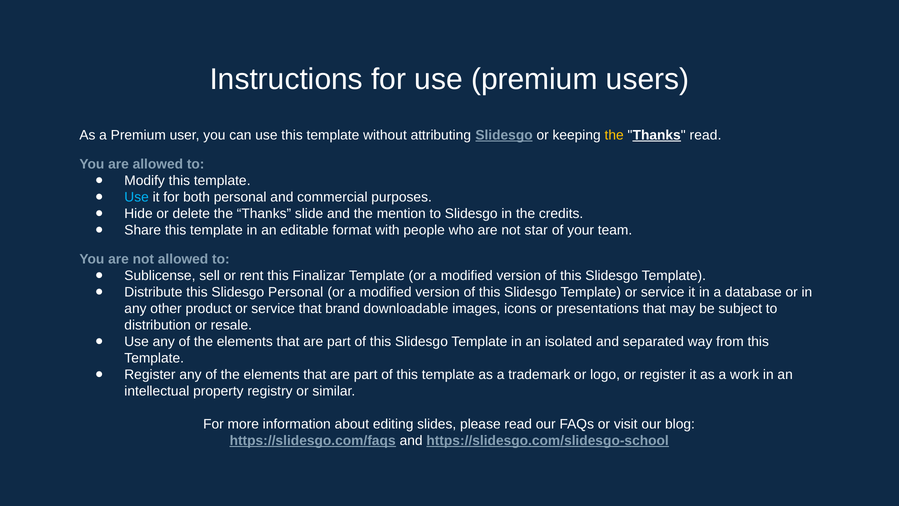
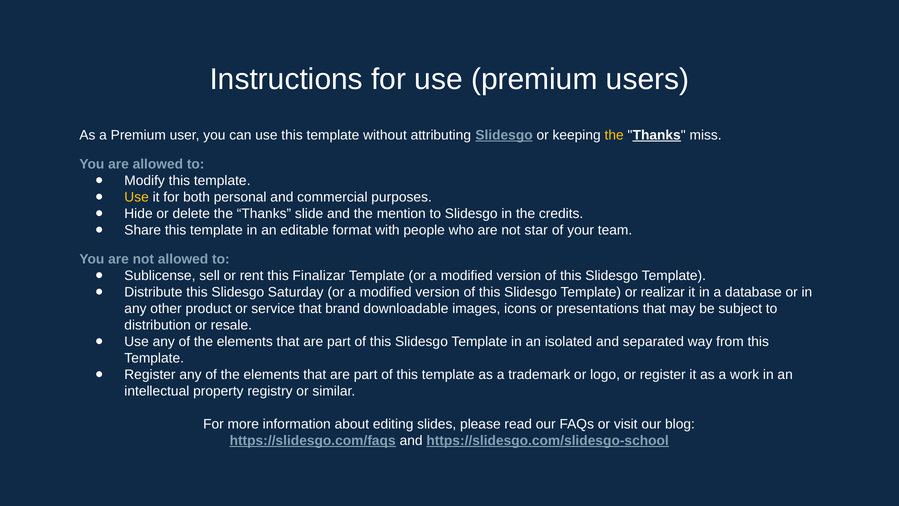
Thanks read: read -> miss (706, 135)
Use colour: light blue -> yellow (137, 197)
Slidesgo Personal: Personal -> Saturday (296, 292)
Template or service: service -> realizar (663, 292)
